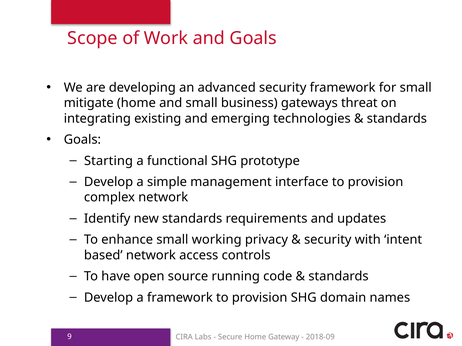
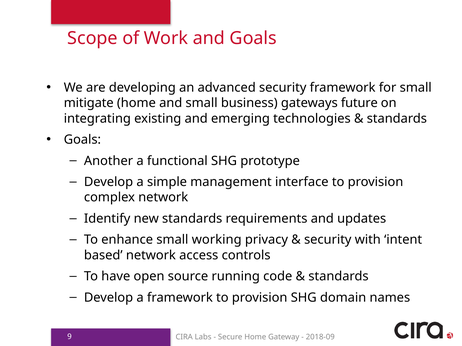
threat: threat -> future (359, 103)
Starting: Starting -> Another (109, 161)
